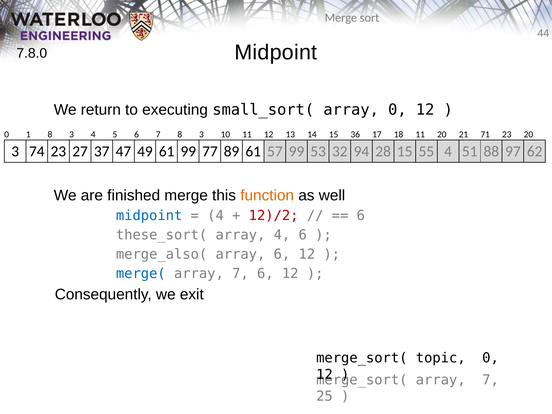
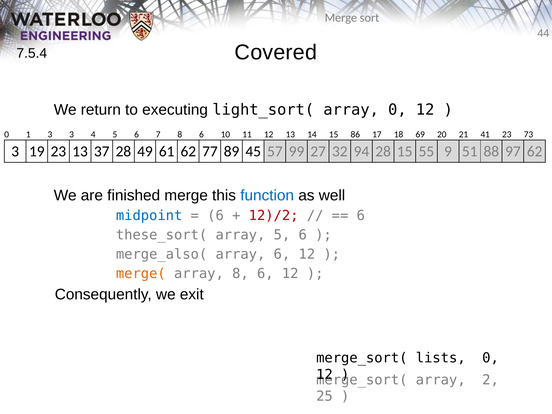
Midpoint: Midpoint -> Covered (276, 53)
7.8.0: 7.8.0 -> 7.5.4 (32, 53)
small_sort(: small_sort( -> light_sort( (263, 110)
1 8: 8 -> 3 (50, 134)
7 8 3: 3 -> 6 (201, 134)
36: 36 -> 86 (355, 134)
18 11: 11 -> 69 (420, 134)
71: 71 -> 41 (485, 134)
23 20: 20 -> 73 (528, 134)
74: 74 -> 19 (37, 151)
23 27: 27 -> 13 (80, 151)
37 47: 47 -> 28 (123, 151)
61 99: 99 -> 62 (188, 151)
89 61: 61 -> 45 (253, 151)
53: 53 -> 27 (318, 151)
55 4: 4 -> 9 (448, 151)
function colour: orange -> blue (267, 196)
4: 4 -> 6 (216, 216)
array 4: 4 -> 5 (282, 235)
merge( colour: blue -> orange (141, 274)
7: 7 -> 8 (240, 274)
topic: topic -> lists (441, 358)
7: 7 -> 2 (491, 380)
